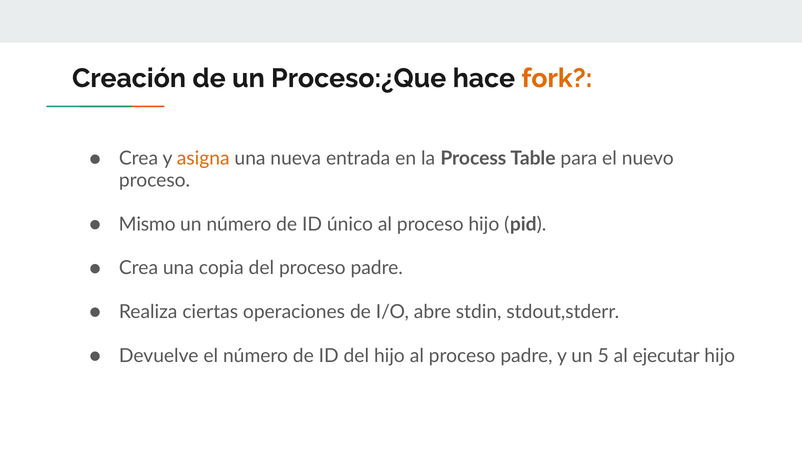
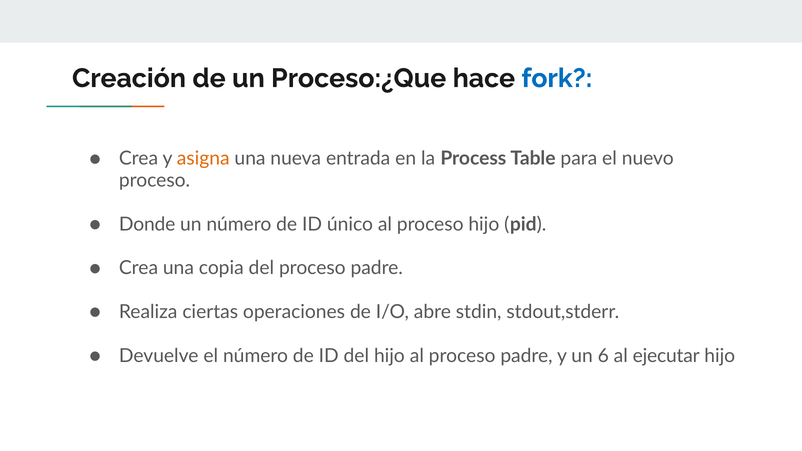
fork colour: orange -> blue (557, 78)
Mismo: Mismo -> Donde (147, 224)
5: 5 -> 6 (603, 356)
